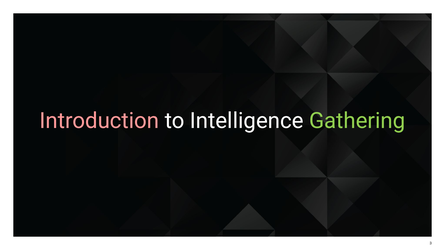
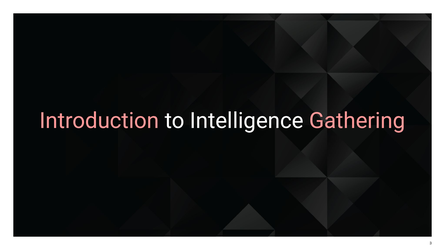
Gathering colour: light green -> pink (357, 121)
